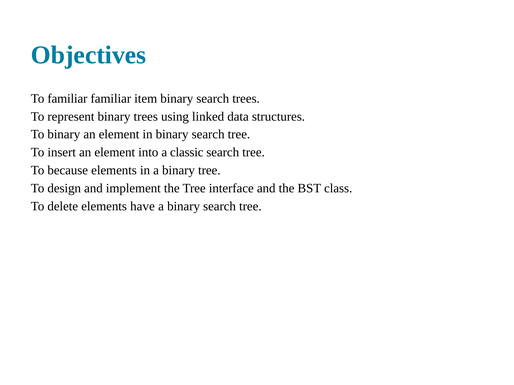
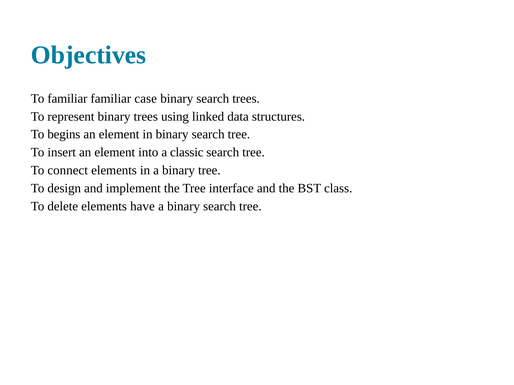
item: item -> case (146, 99)
To binary: binary -> begins (64, 135)
because: because -> connect (68, 171)
